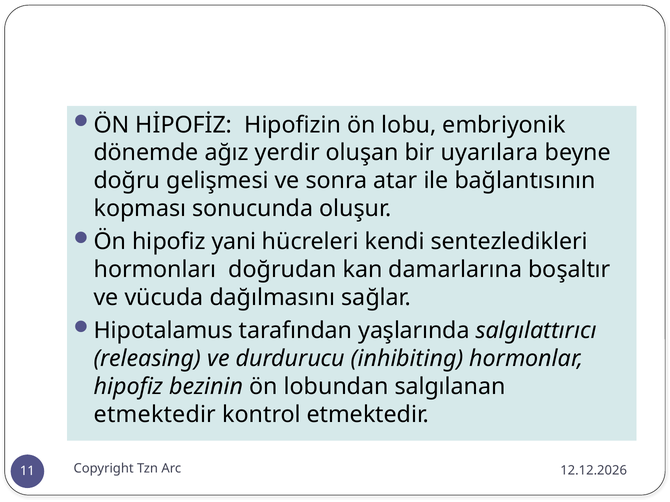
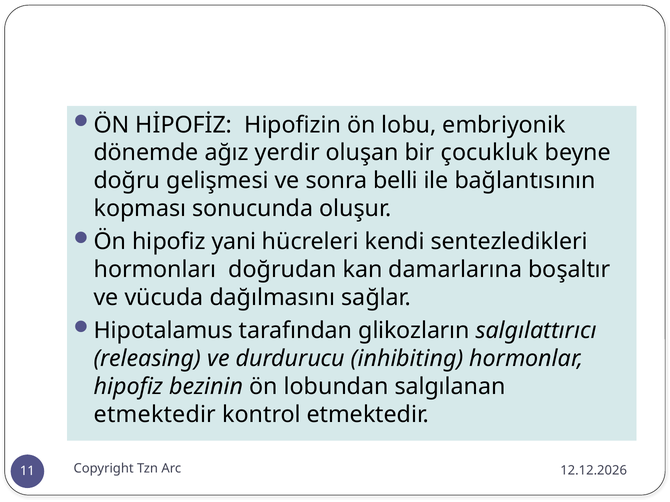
uyarılara: uyarılara -> çocukluk (490, 153)
atar: atar -> belli (396, 181)
yaşlarında: yaşlarında -> glikozların (414, 331)
